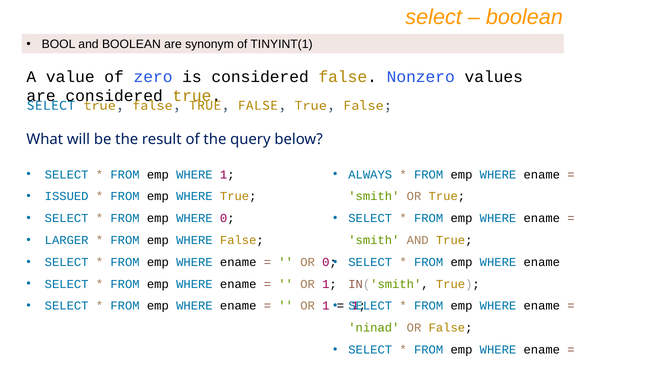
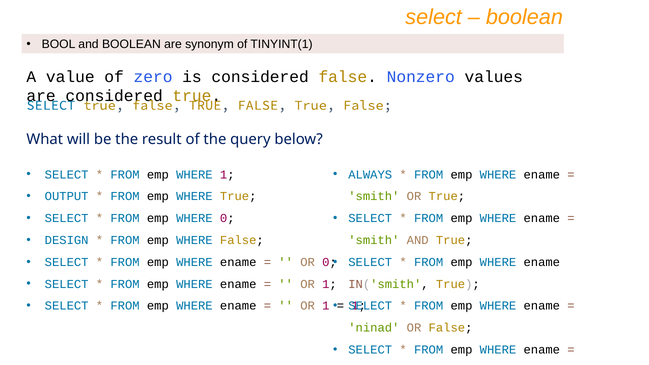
ISSUED: ISSUED -> OUTPUT (67, 196)
LARGER: LARGER -> DESIGN (67, 240)
